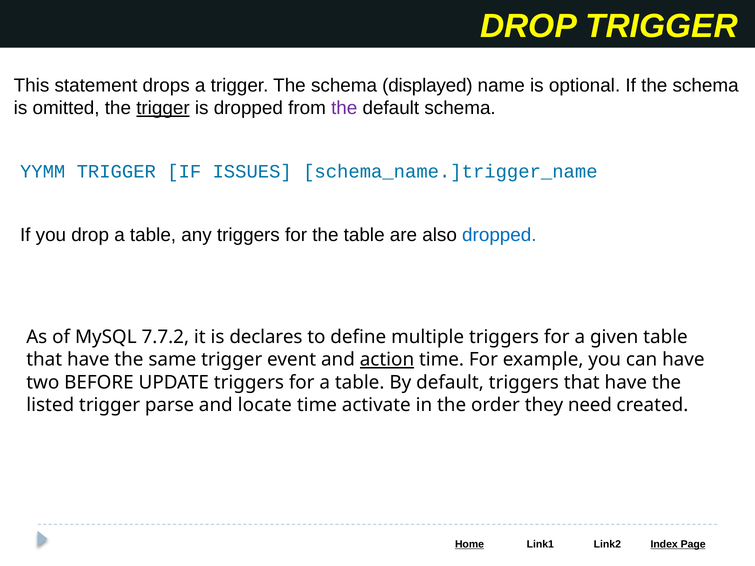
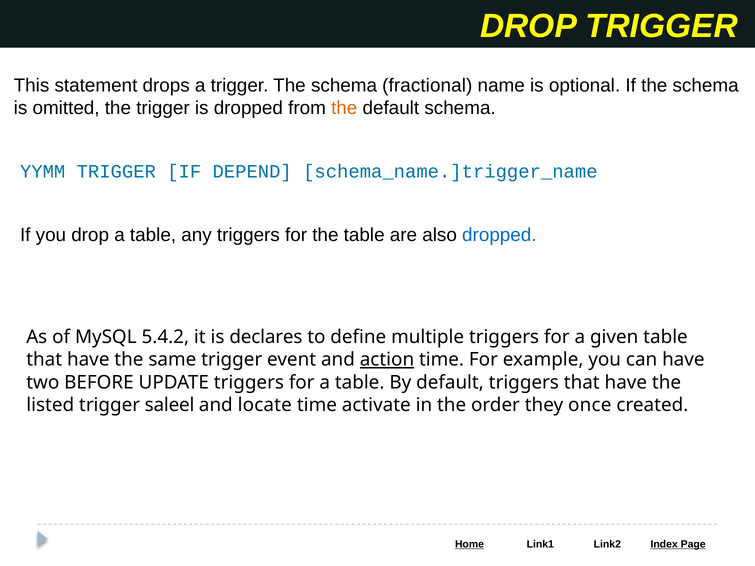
displayed: displayed -> fractional (427, 86)
trigger underline: present -> none (163, 108)
the colour: purple -> orange (344, 108)
ISSUES: ISSUES -> DEPEND (252, 172)
7.7.2: 7.7.2 -> 5.4.2 (165, 337)
parse: parse -> saleel (170, 405)
need: need -> once (590, 405)
